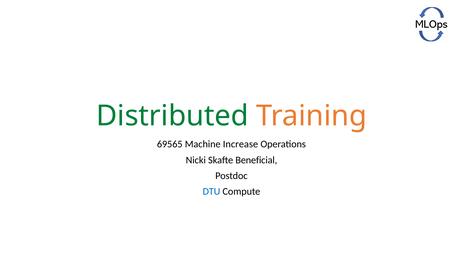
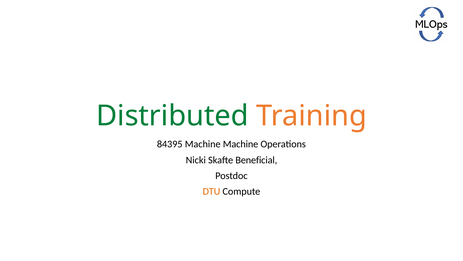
69565: 69565 -> 84395 (170, 144)
Machine Increase: Increase -> Machine (241, 144)
DTU colour: blue -> orange (211, 191)
